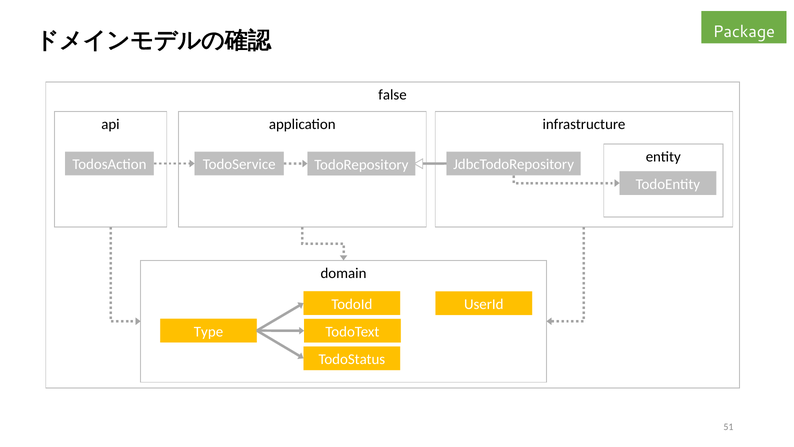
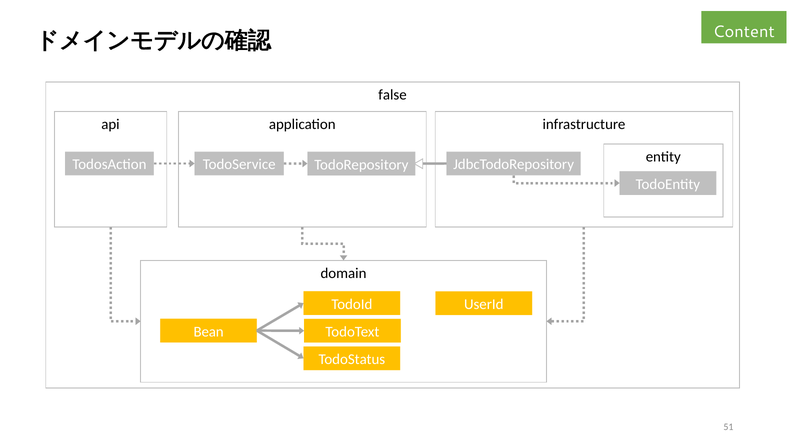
Package: Package -> Content (744, 32)
Type: Type -> Bean (209, 331)
